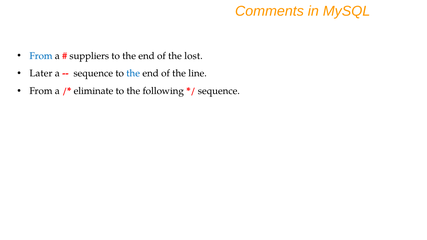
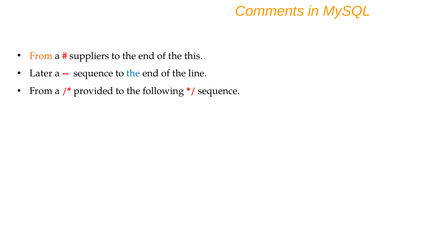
From colour: blue -> orange (41, 56)
lost: lost -> this (193, 56)
eliminate: eliminate -> provided (93, 91)
